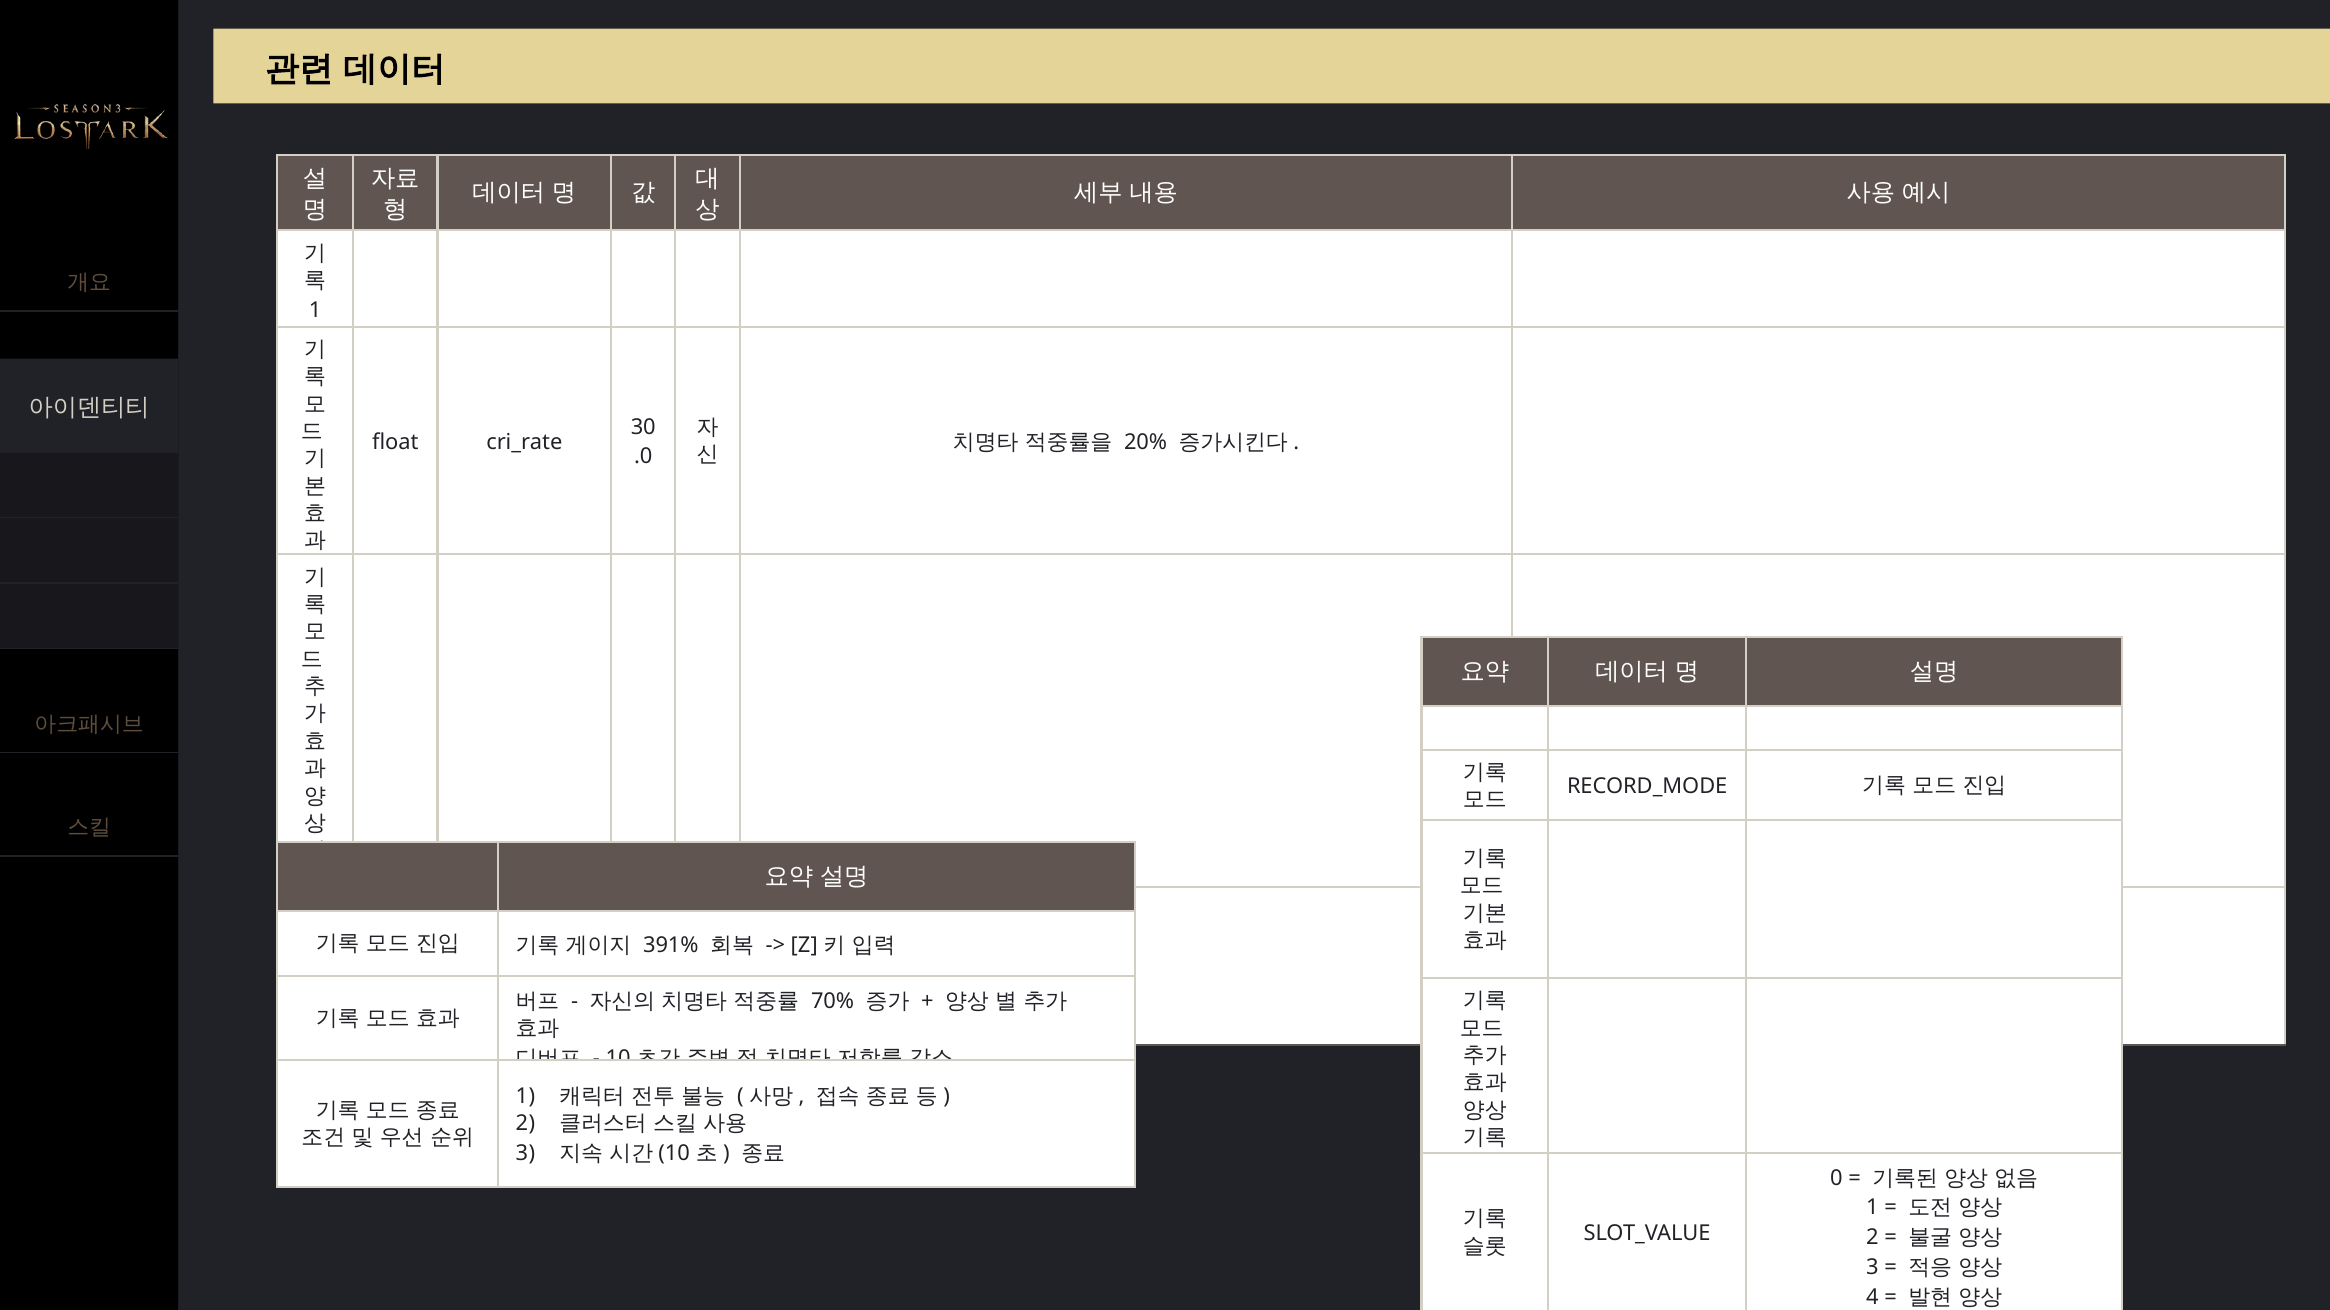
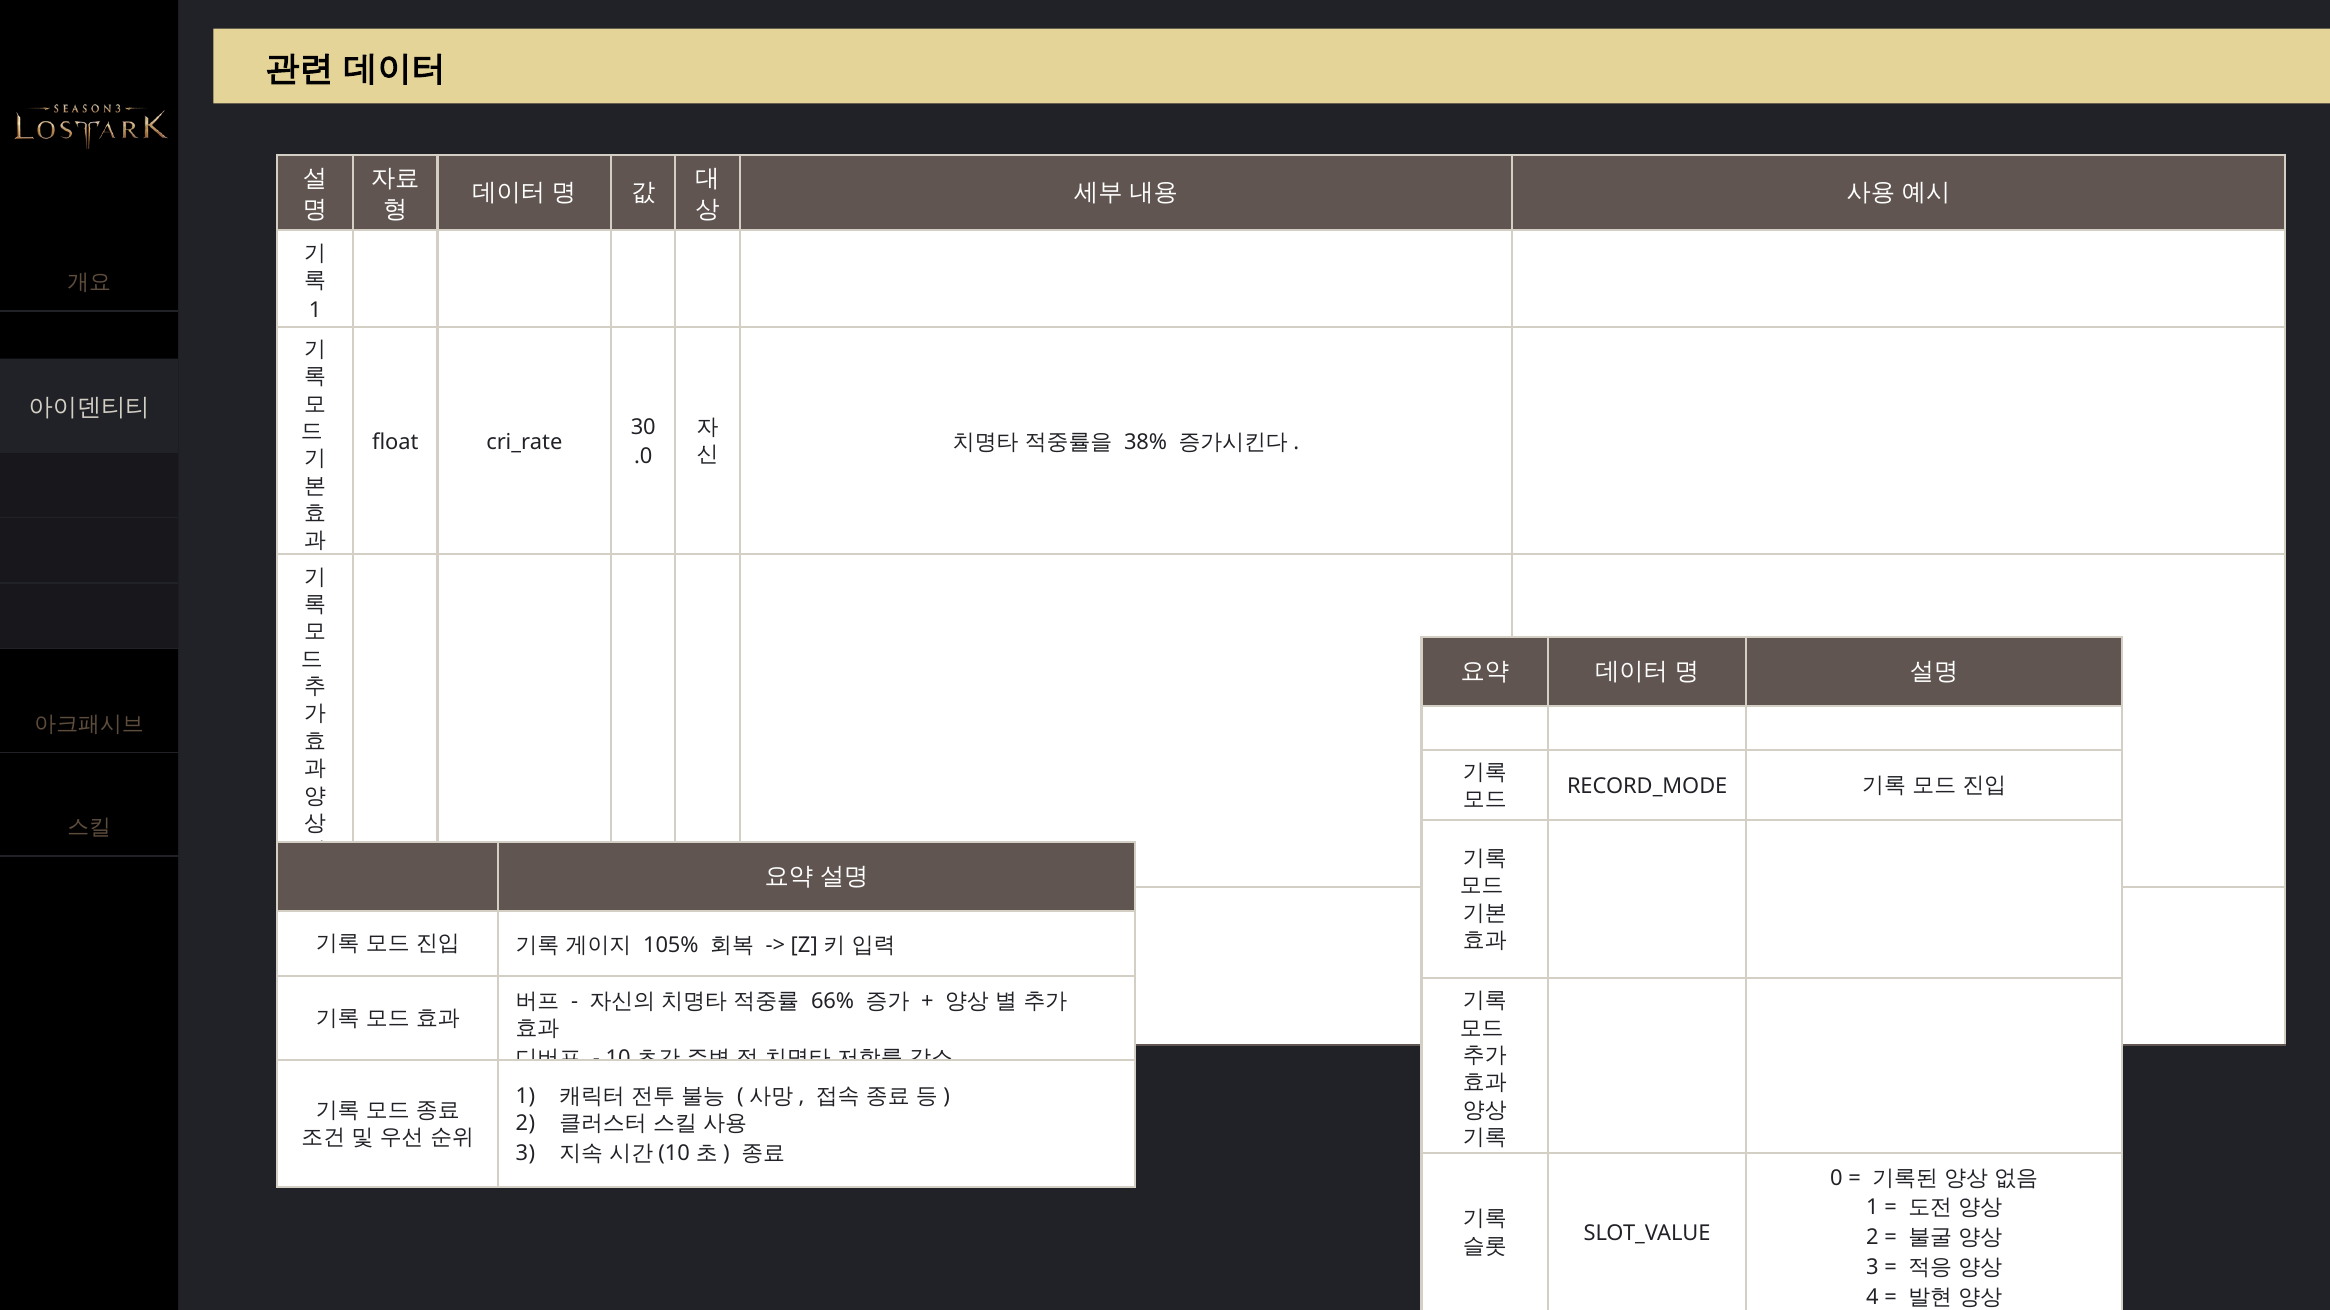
20%: 20% -> 38% (1146, 442)
391%: 391% -> 105% (671, 945)
70%: 70% -> 66% (833, 1001)
